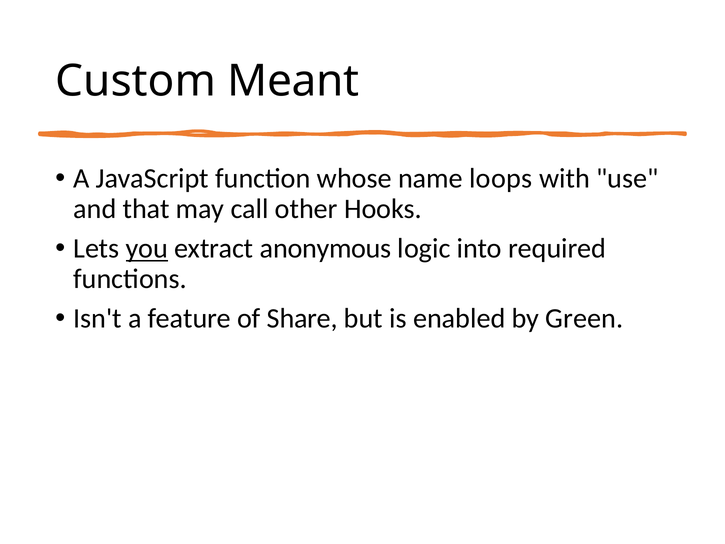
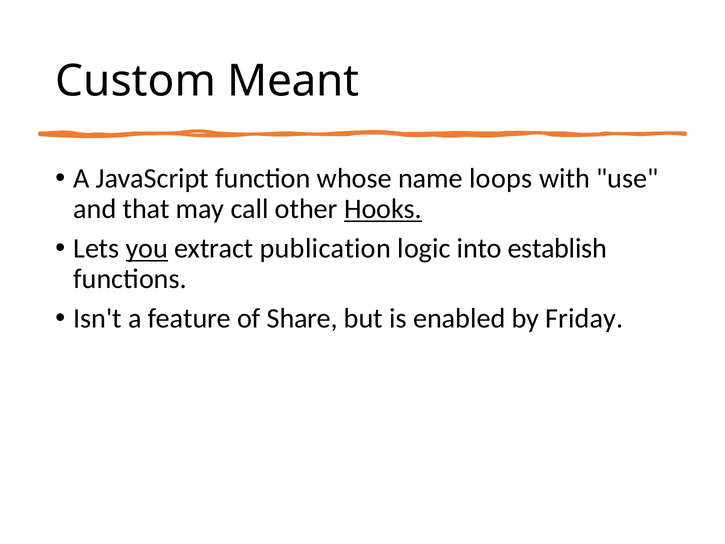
Hooks underline: none -> present (383, 209)
anonymous: anonymous -> publication (325, 248)
required: required -> establish (557, 248)
Green: Green -> Friday (584, 318)
